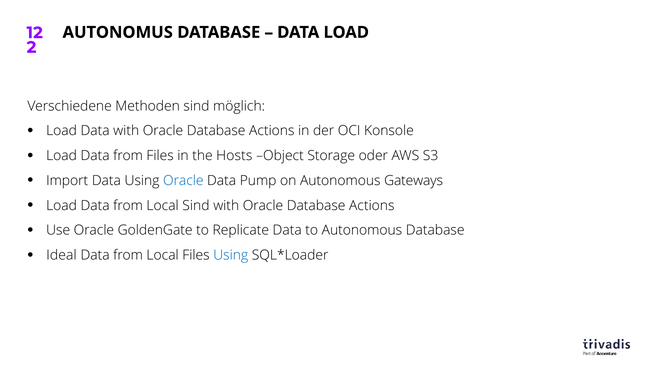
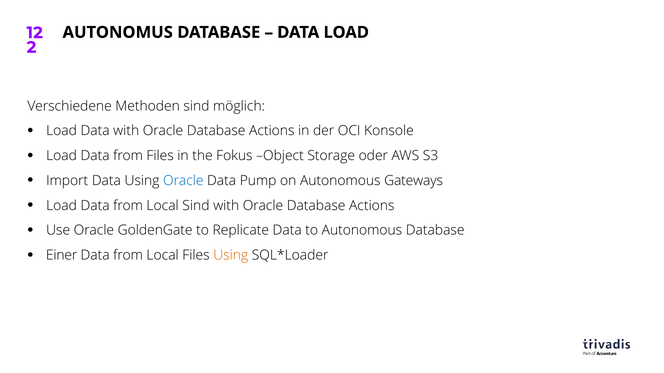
Hosts: Hosts -> Fokus (234, 156)
Ideal: Ideal -> Einer (62, 256)
Using colour: blue -> orange (231, 256)
